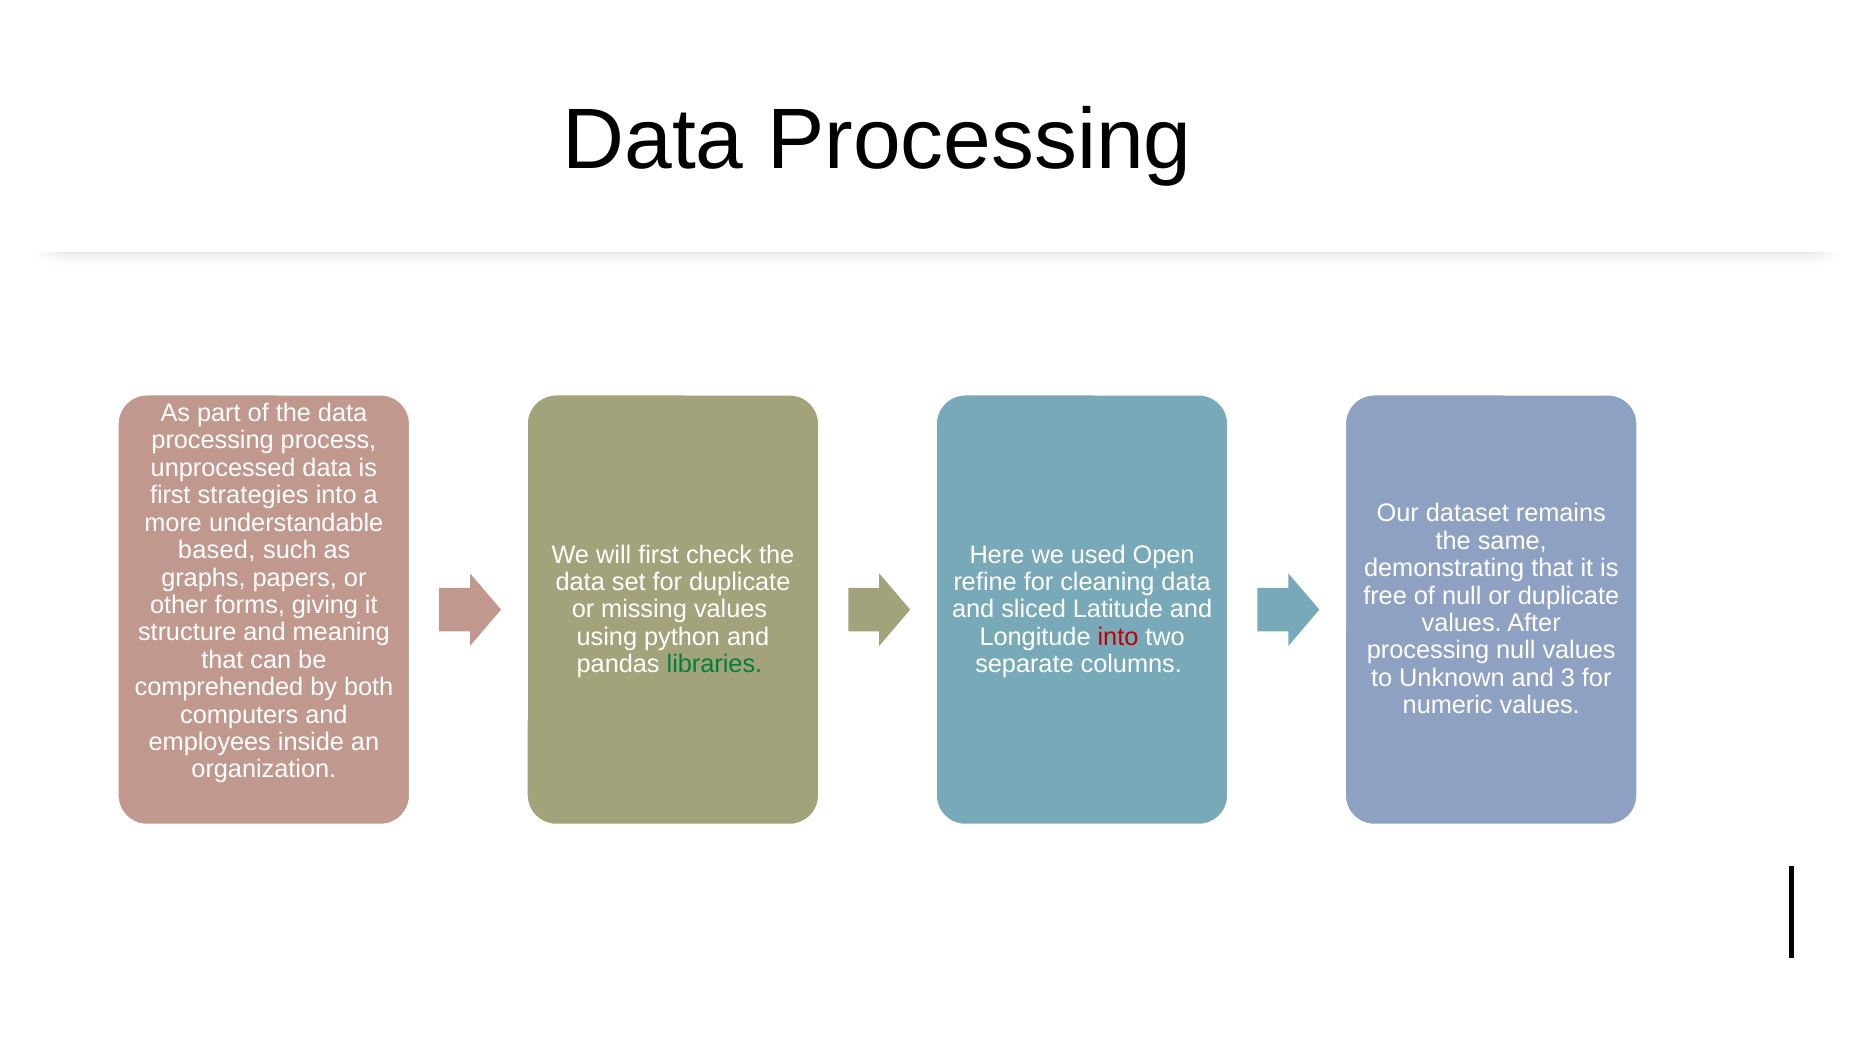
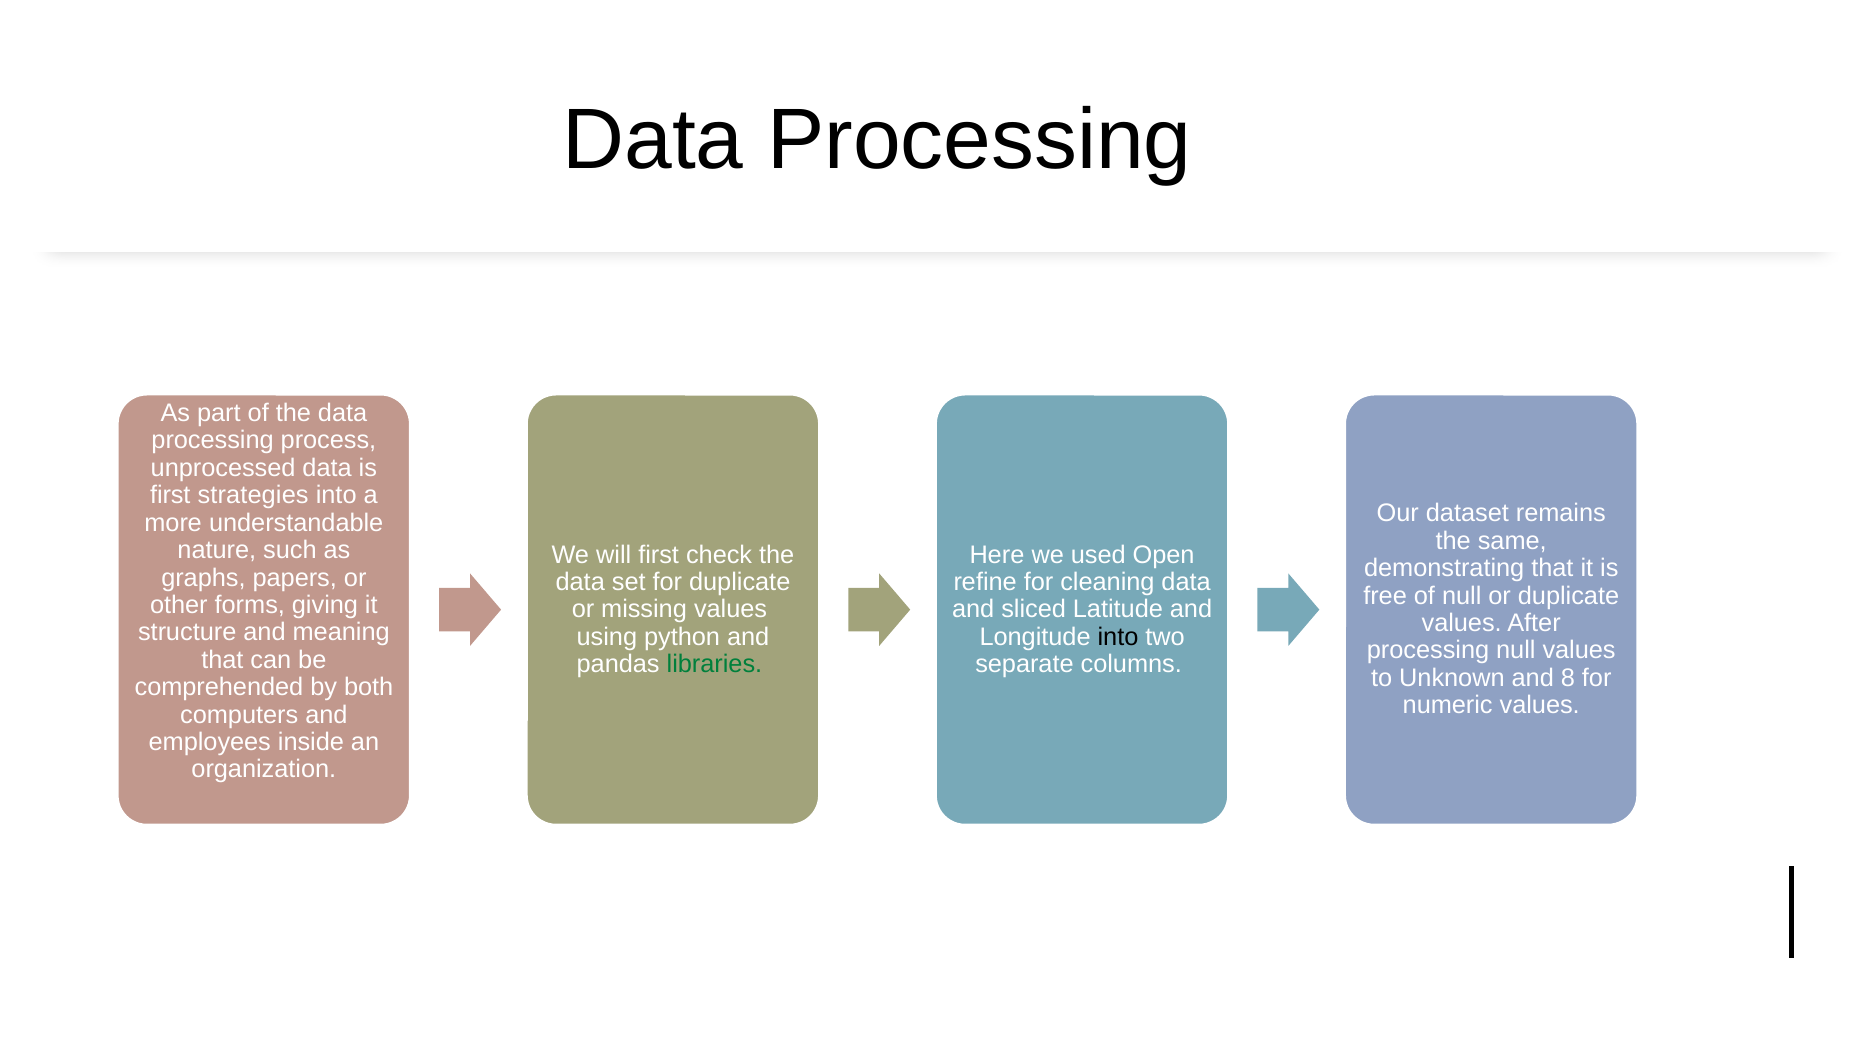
based: based -> nature (217, 550)
into colour: red -> black (1118, 637)
3: 3 -> 8 (1568, 678)
